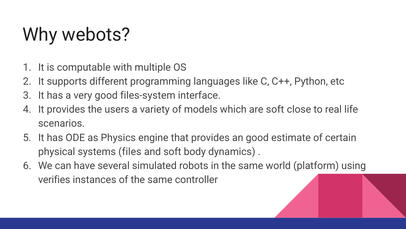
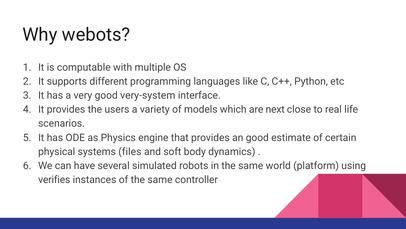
files-system: files-system -> very-system (148, 95)
are soft: soft -> next (275, 109)
